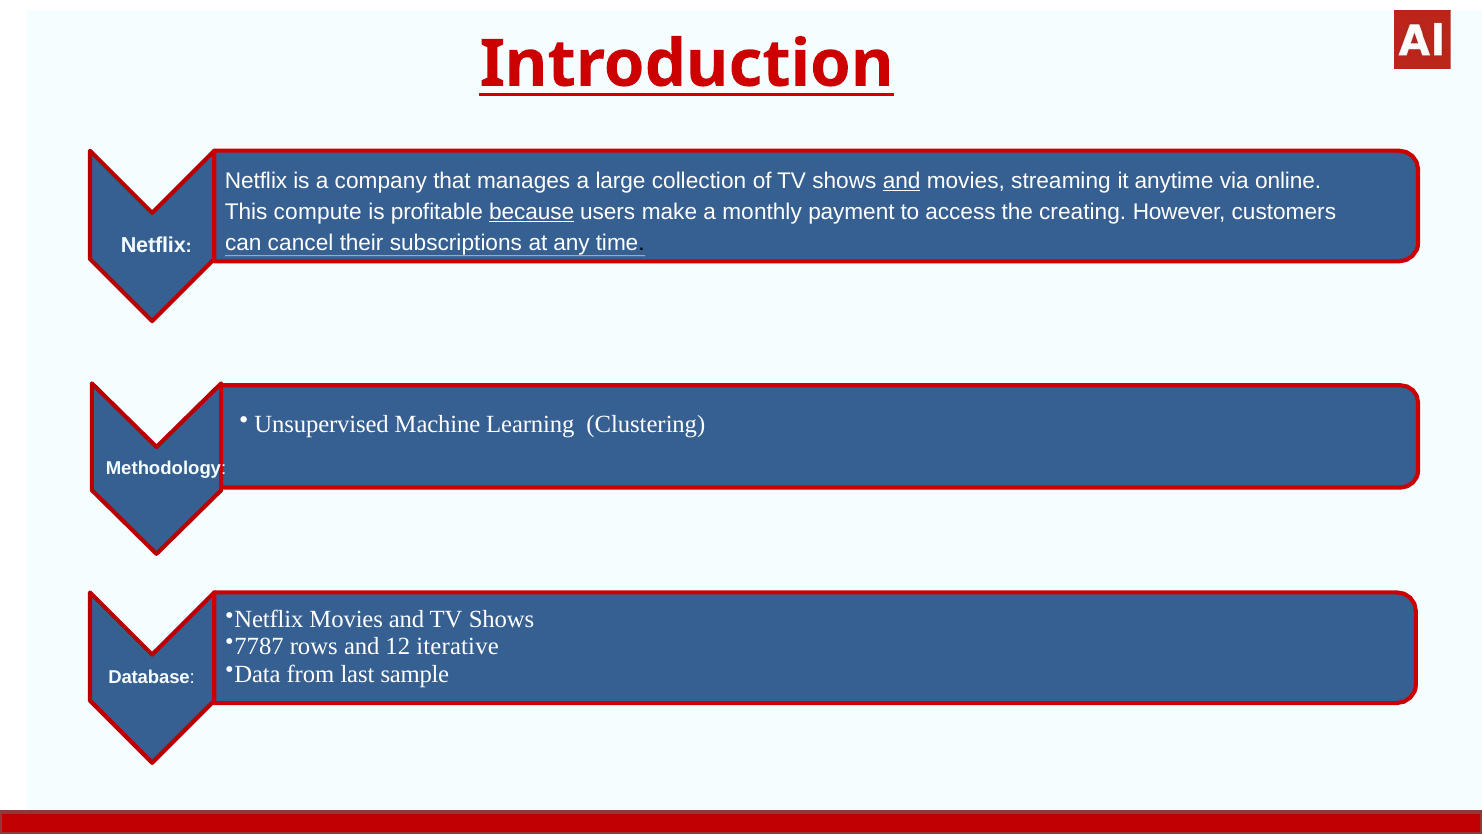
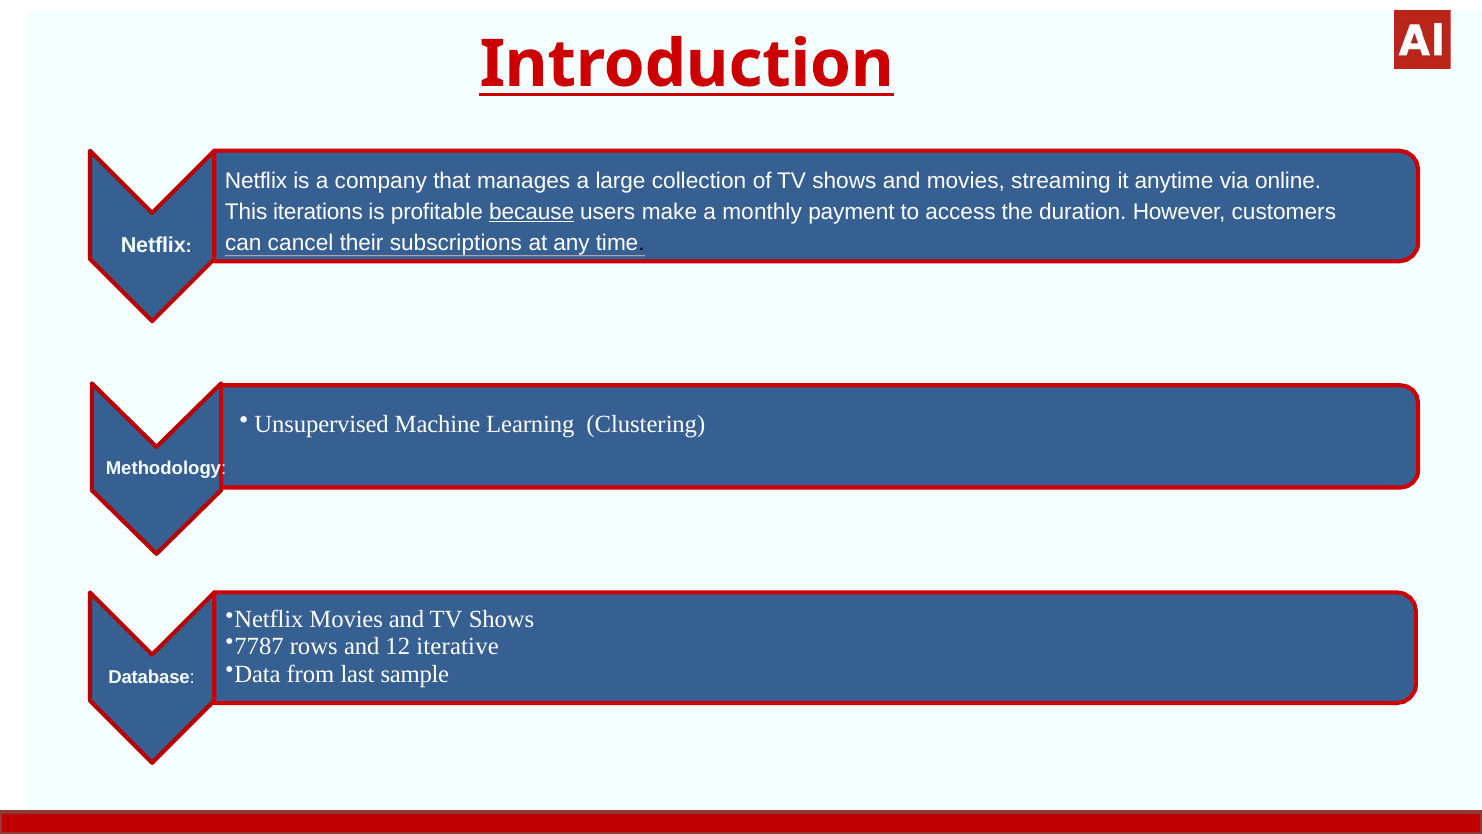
and underline: present -> none (902, 181)
compute: compute -> iterations (318, 212)
creating: creating -> duration (1083, 212)
